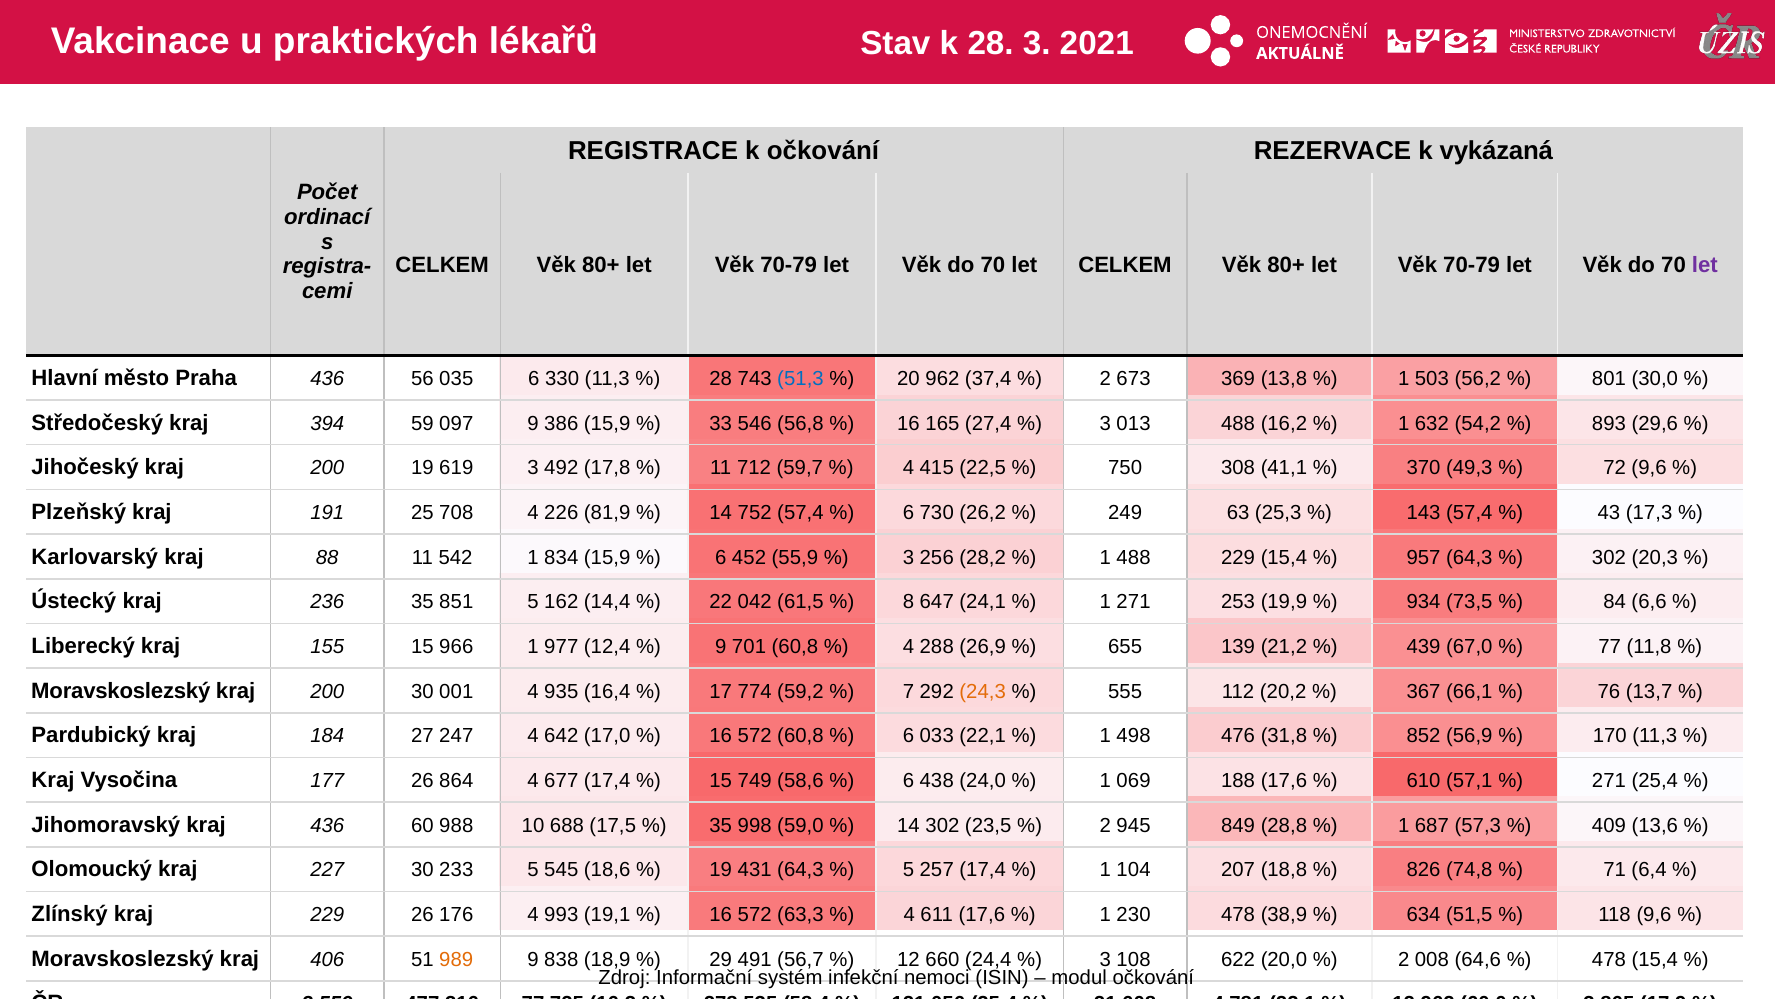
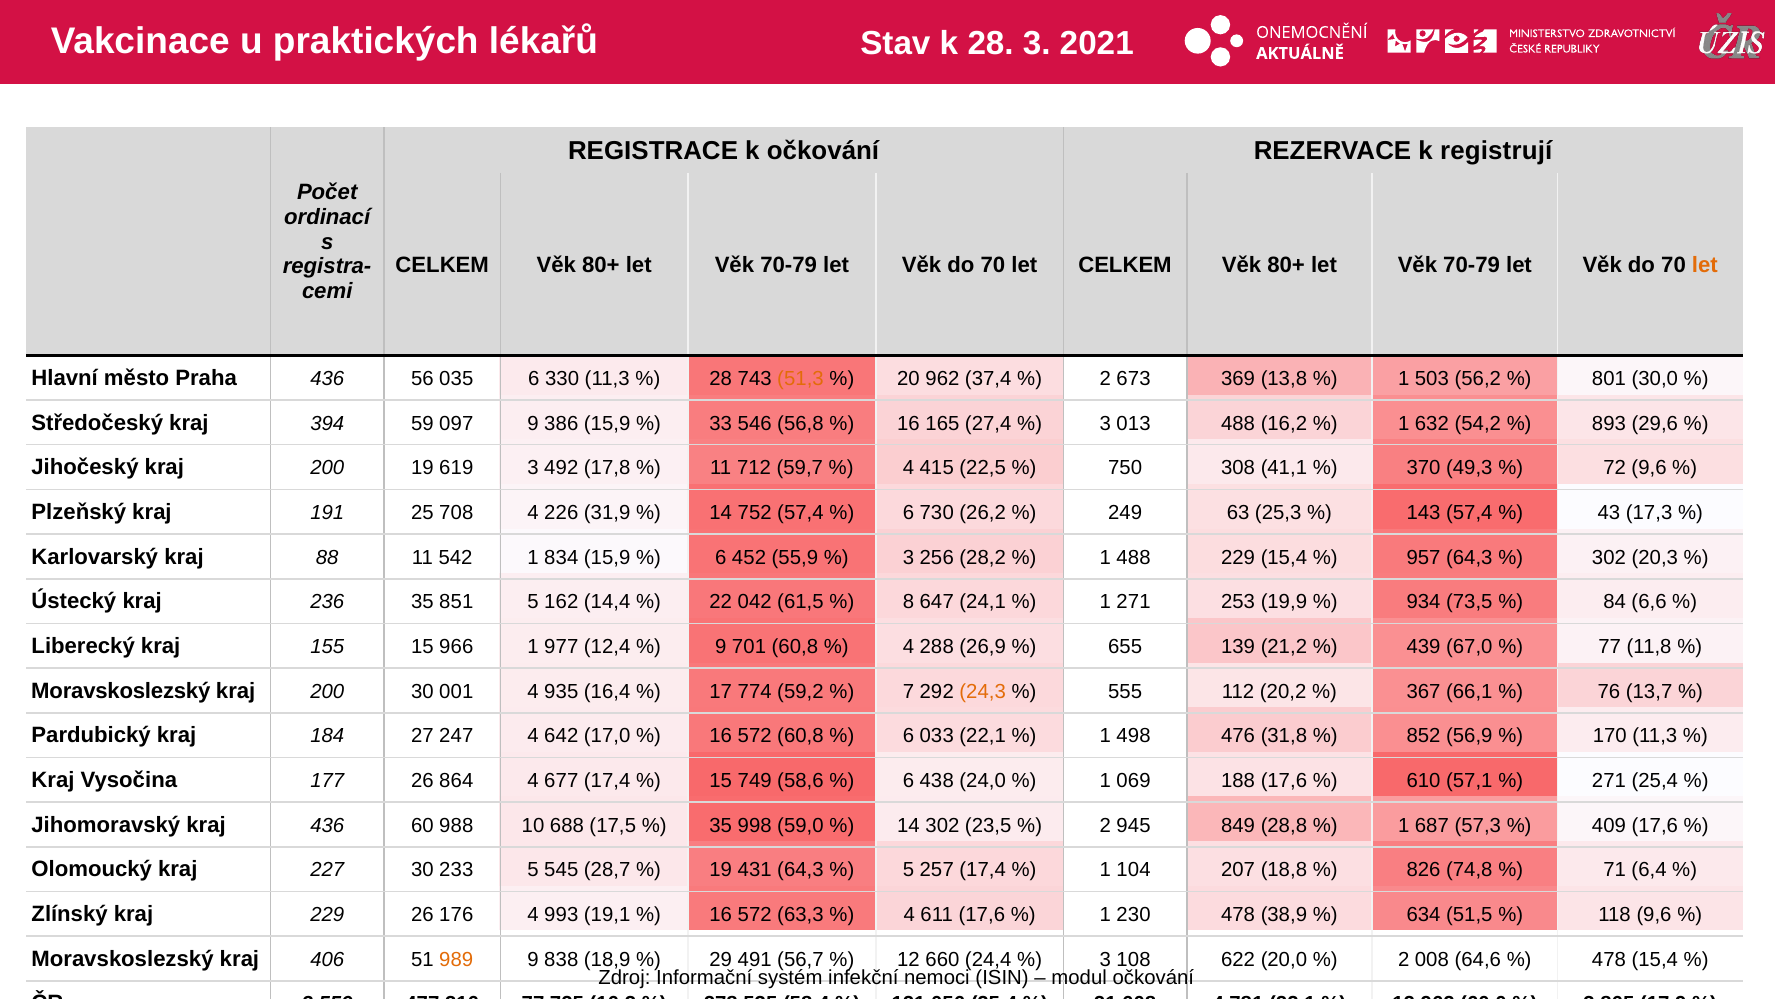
vykázaná: vykázaná -> registrují (1496, 151)
let colour: purple -> orange (1705, 265)
51,3 colour: blue -> orange (800, 379)
81,9: 81,9 -> 31,9 (607, 512)
409 13,6: 13,6 -> 17,6 (1655, 825)
18,6: 18,6 -> 28,7 (607, 870)
